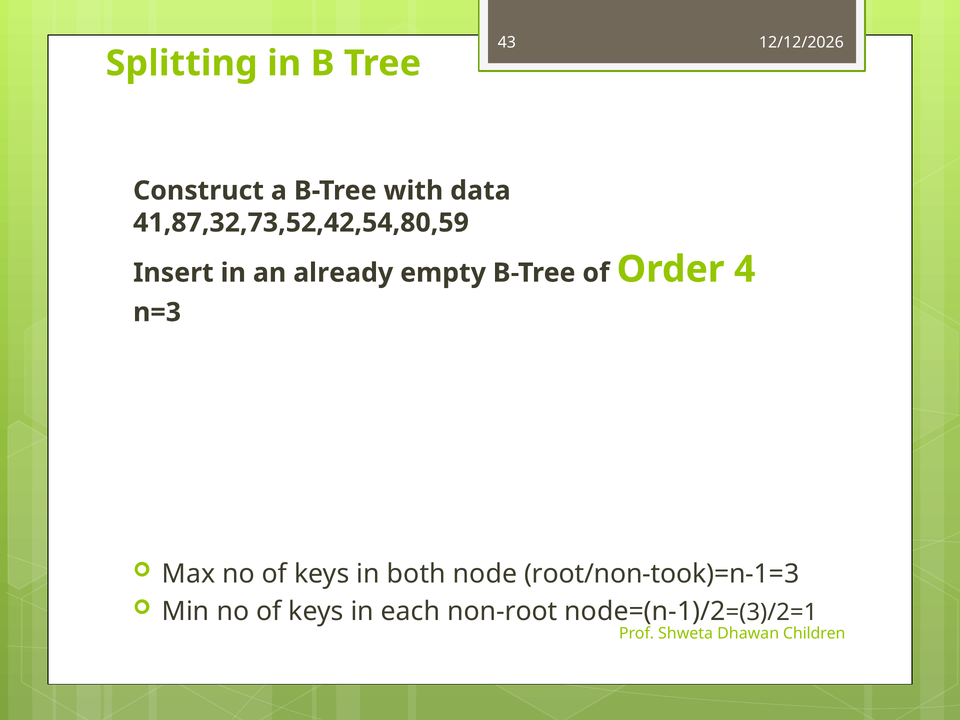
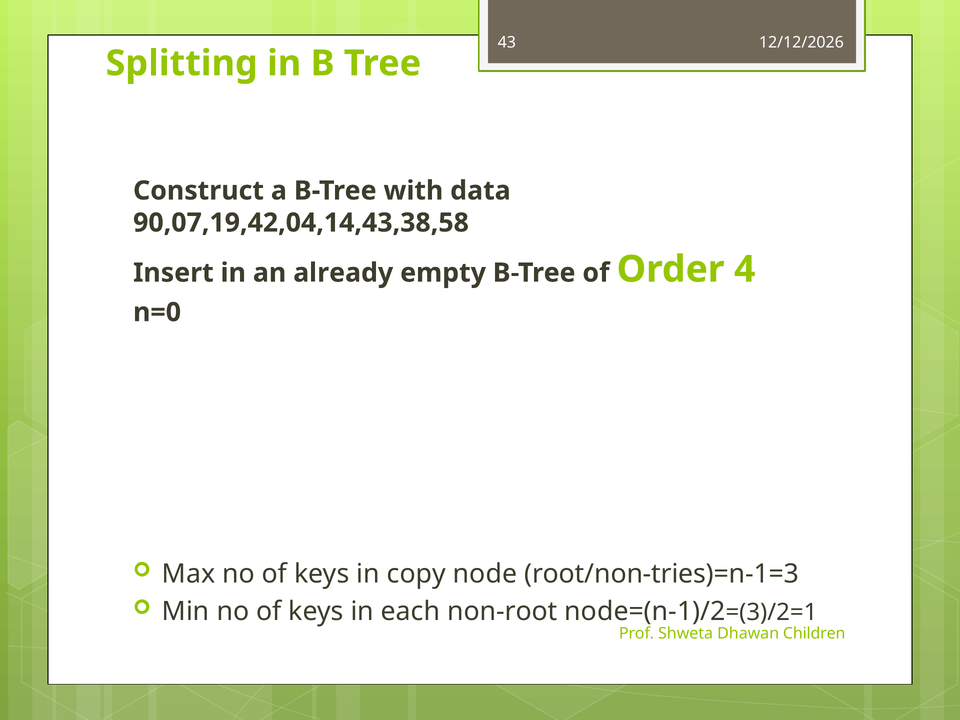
41,87,32,73,52,42,54,80,59: 41,87,32,73,52,42,54,80,59 -> 90,07,19,42,04,14,43,38,58 (301, 223)
n=3: n=3 -> n=0 (157, 312)
both: both -> copy (416, 574)
root/non-took)=n-1=3: root/non-took)=n-1=3 -> root/non-tries)=n-1=3 (662, 574)
